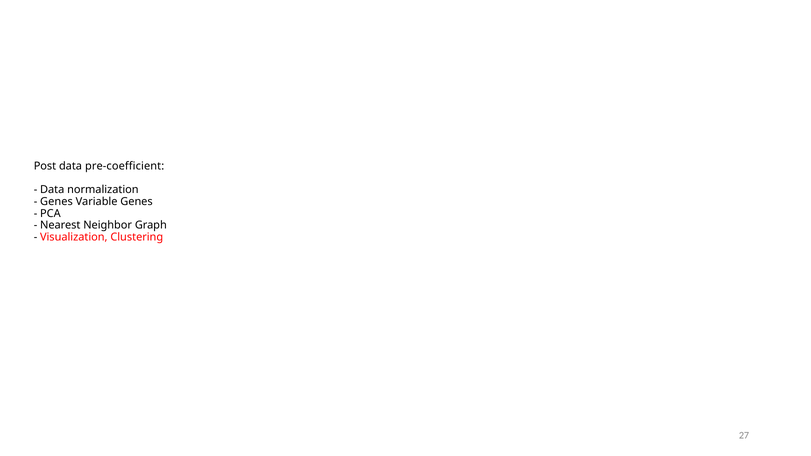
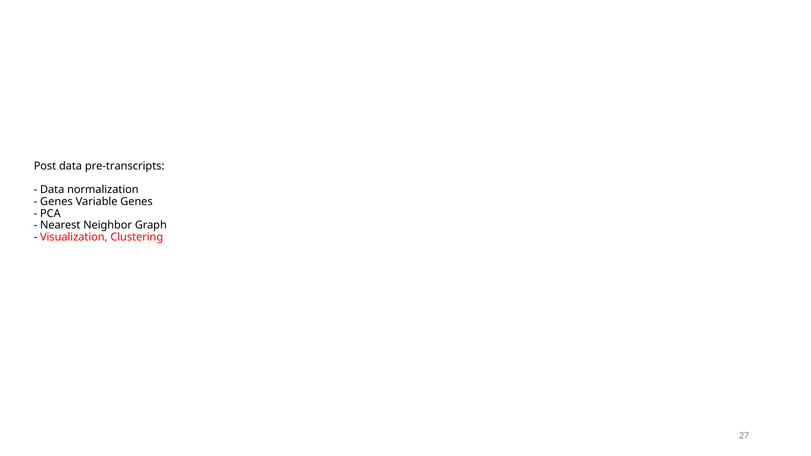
pre-coefficient: pre-coefficient -> pre-transcripts (125, 166)
